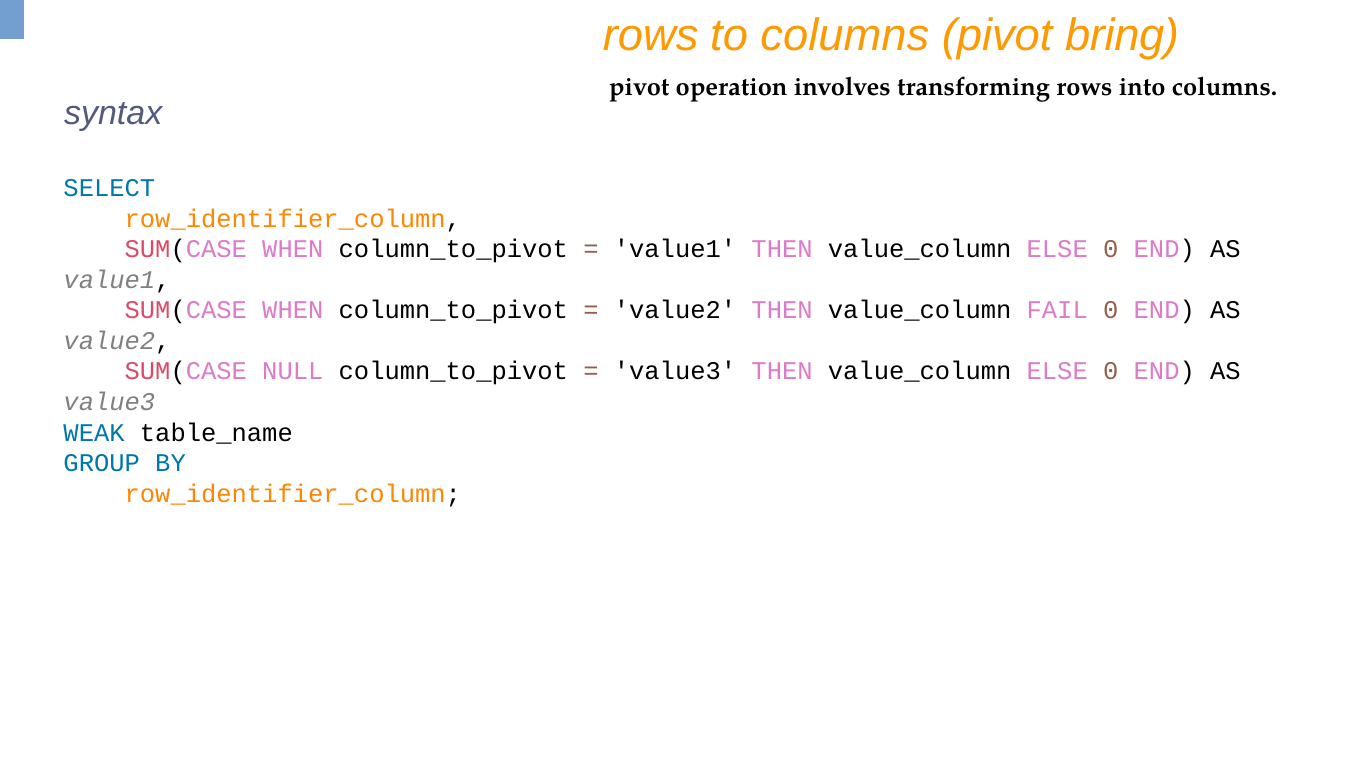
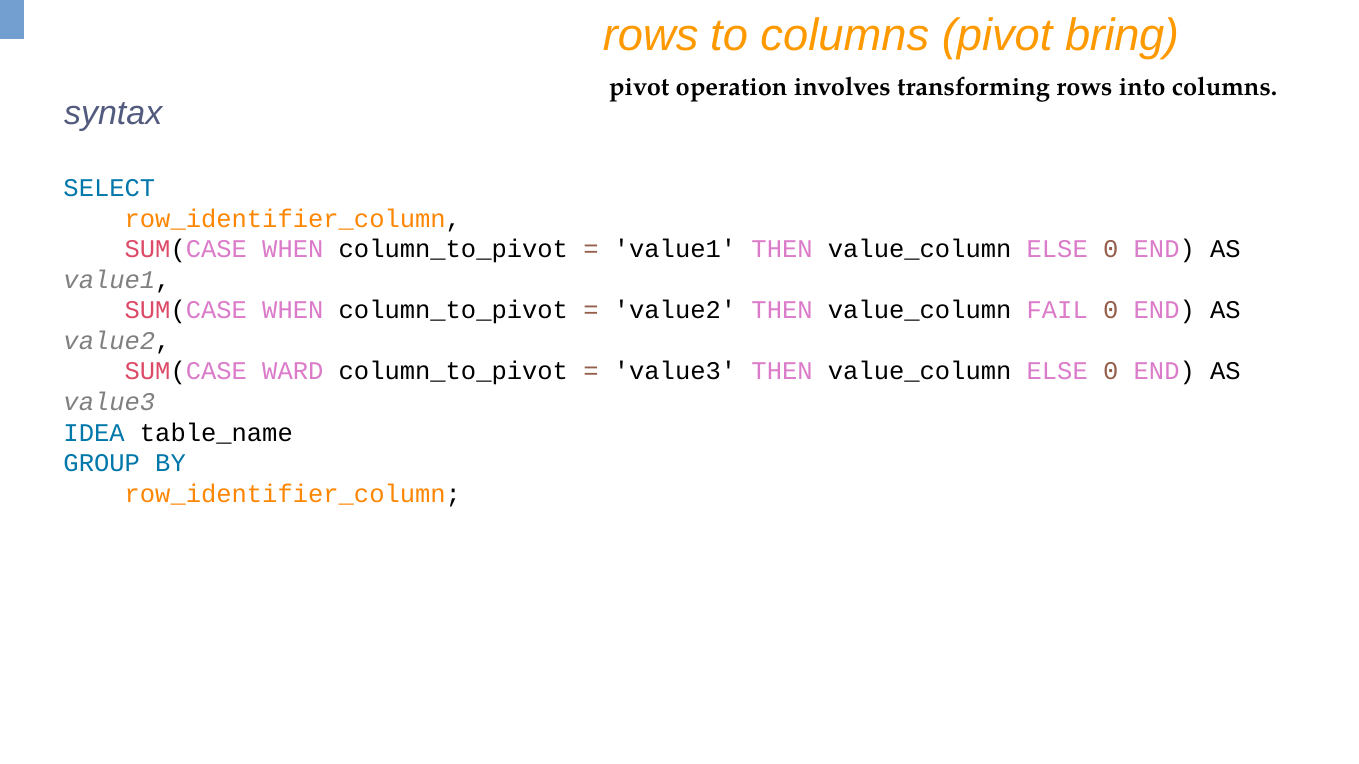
NULL: NULL -> WARD (293, 372)
WEAK: WEAK -> IDEA (94, 433)
